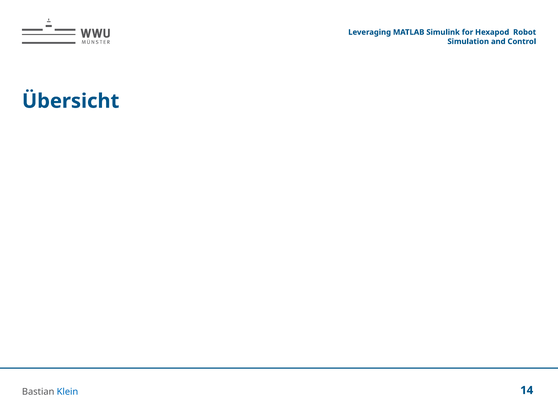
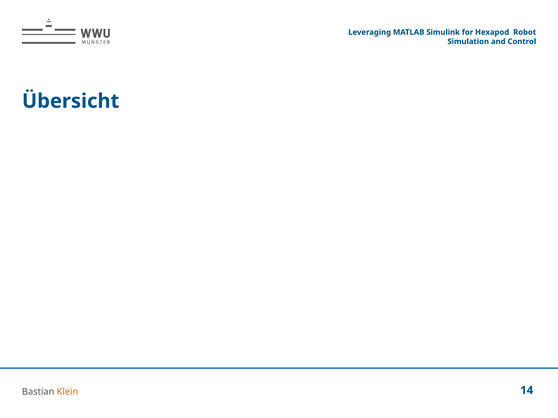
Klein colour: blue -> orange (67, 392)
